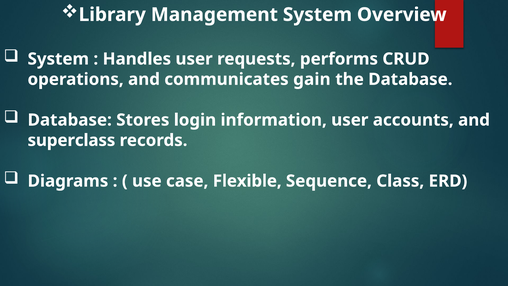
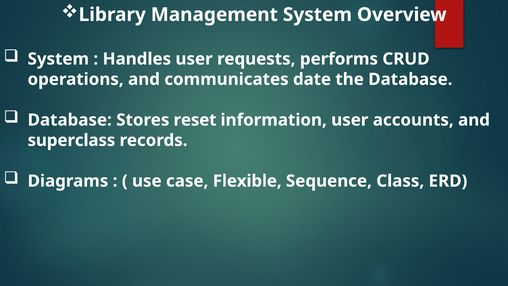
gain: gain -> date (312, 79)
login: login -> reset (195, 120)
